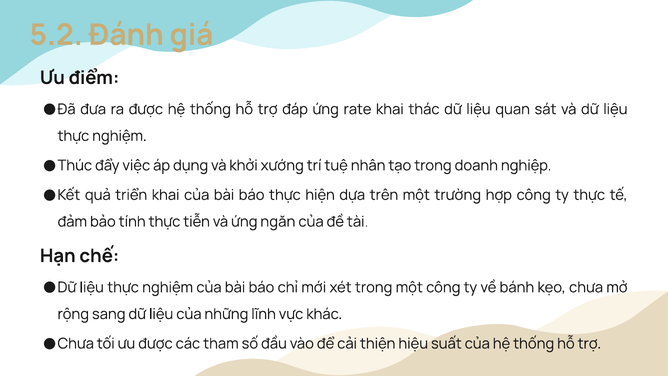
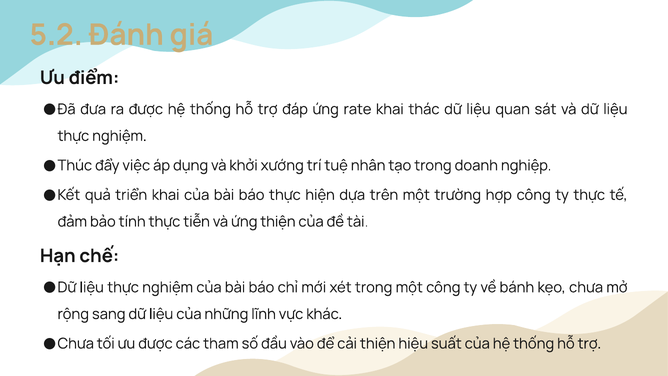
ứng ngăn: ngăn -> thiện (278, 222)
